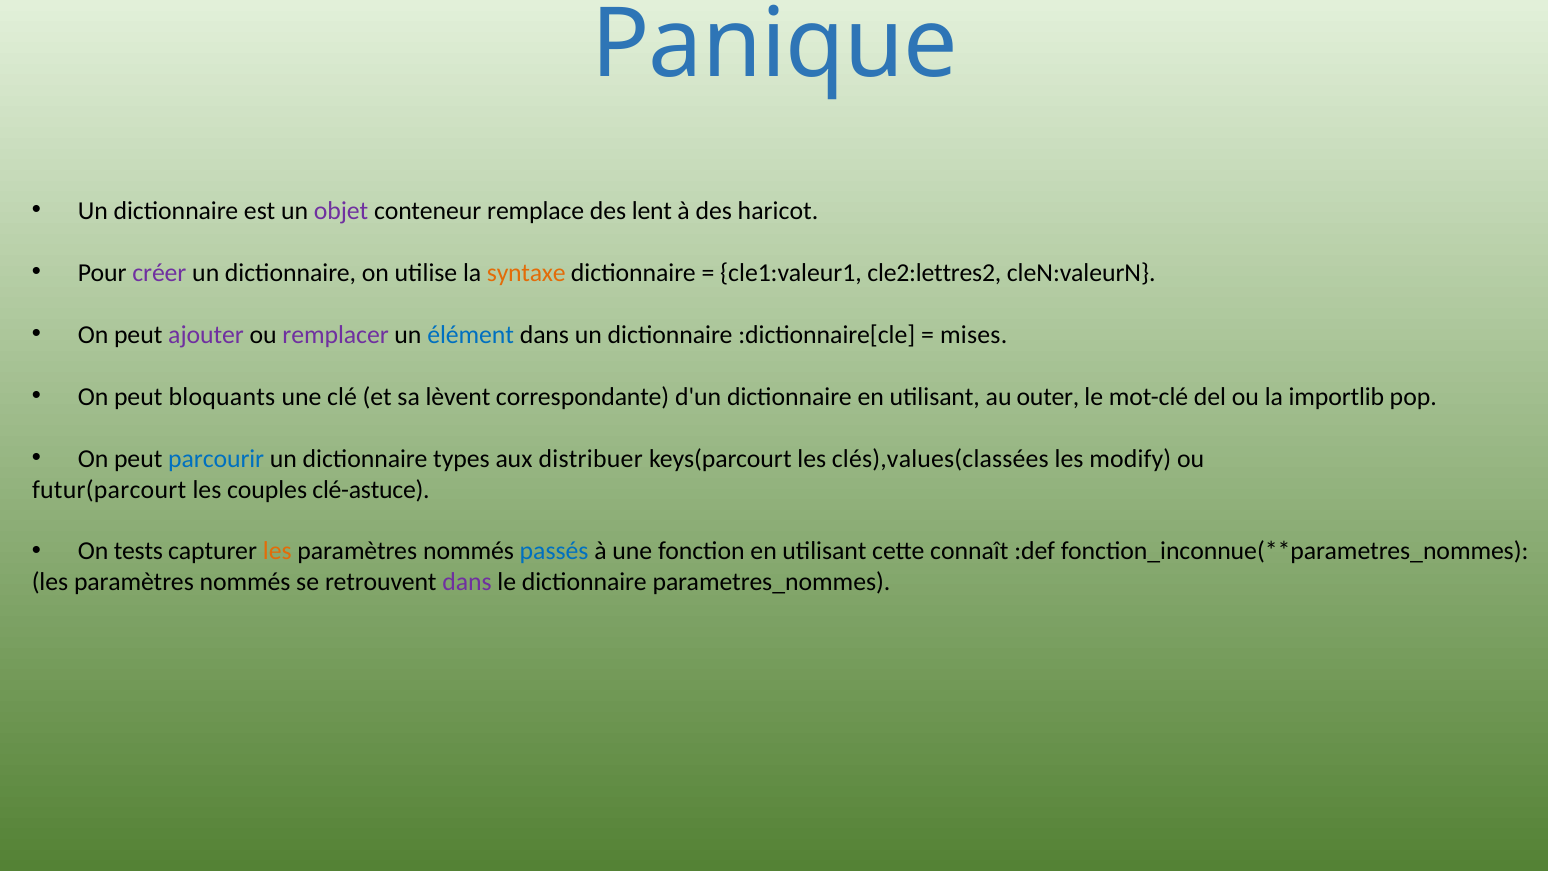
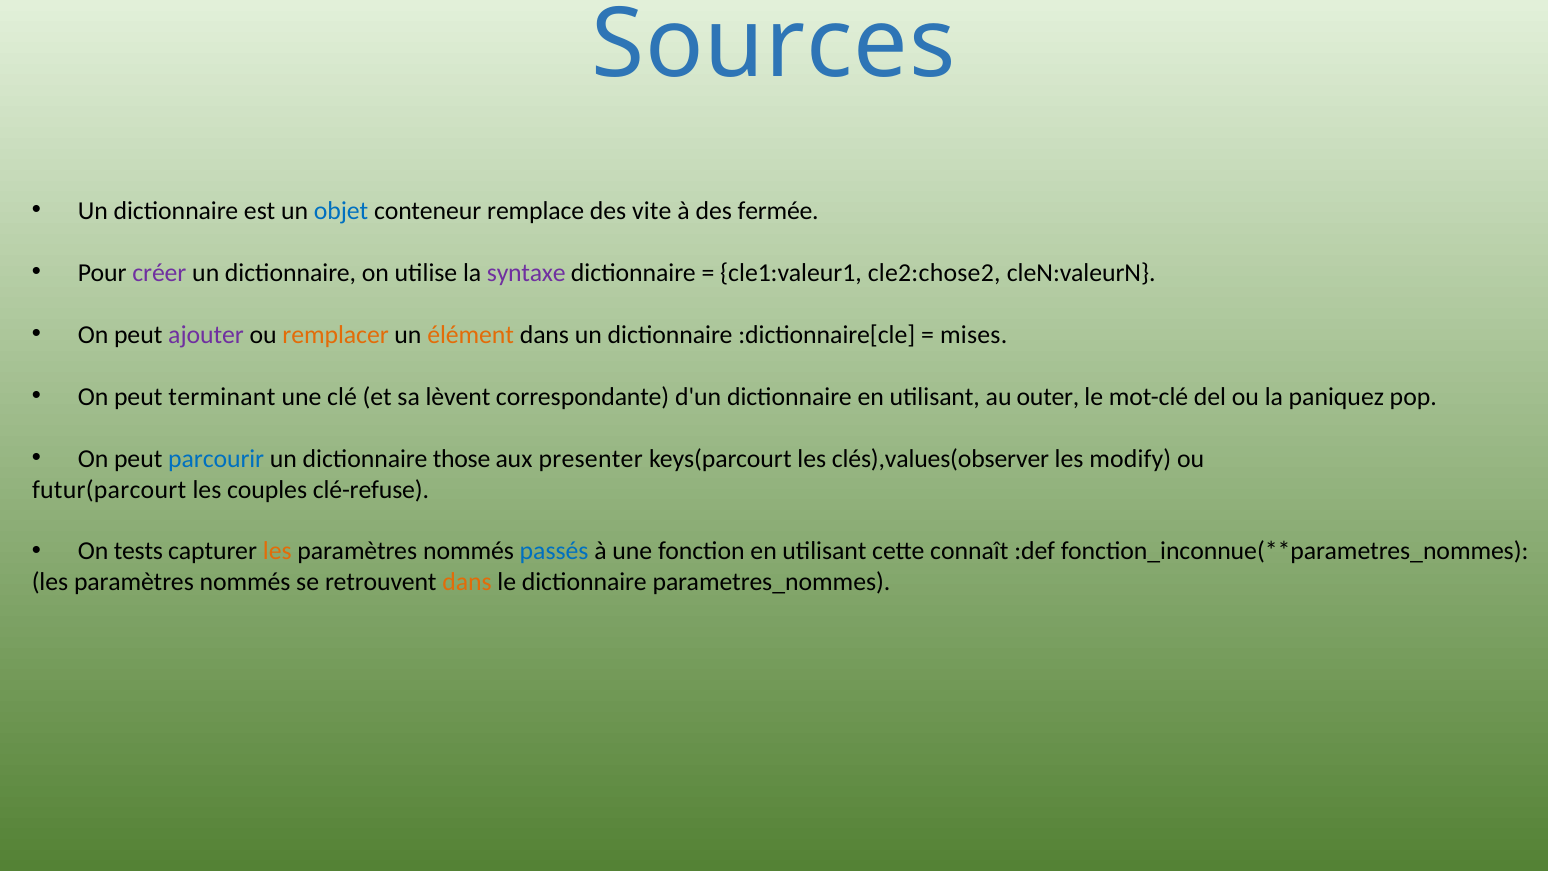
Panique: Panique -> Sources (774, 44)
objet colour: purple -> blue (341, 211)
lent: lent -> vite (652, 211)
haricot: haricot -> fermée (778, 211)
syntaxe colour: orange -> purple (526, 273)
cle2:lettres2: cle2:lettres2 -> cle2:chose2 (934, 273)
remplacer colour: purple -> orange (336, 335)
élément colour: blue -> orange (471, 335)
bloquants: bloquants -> terminant (222, 397)
importlib: importlib -> paniquez (1336, 397)
types: types -> those (462, 458)
distribuer: distribuer -> presenter (591, 458)
clés),values(classées: clés),values(classées -> clés),values(observer (941, 458)
clé-astuce: clé-astuce -> clé-refuse (371, 489)
dans colour: purple -> orange (467, 582)
